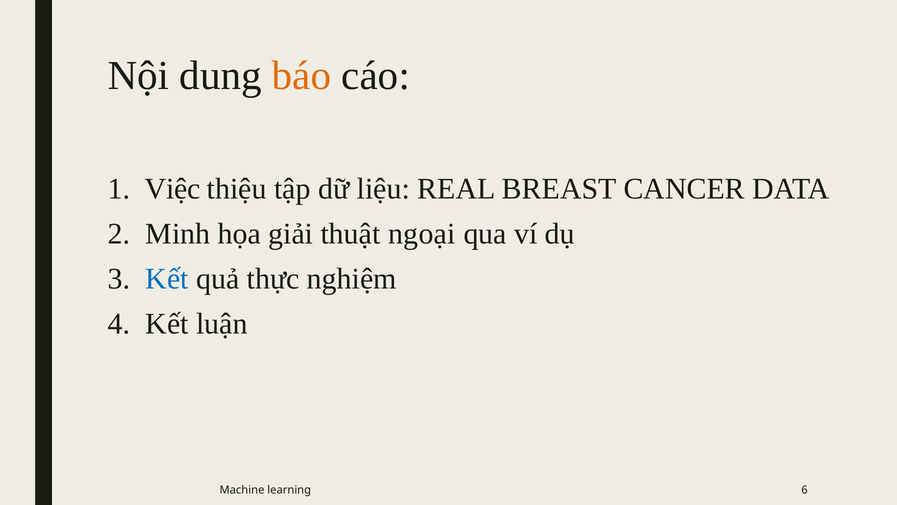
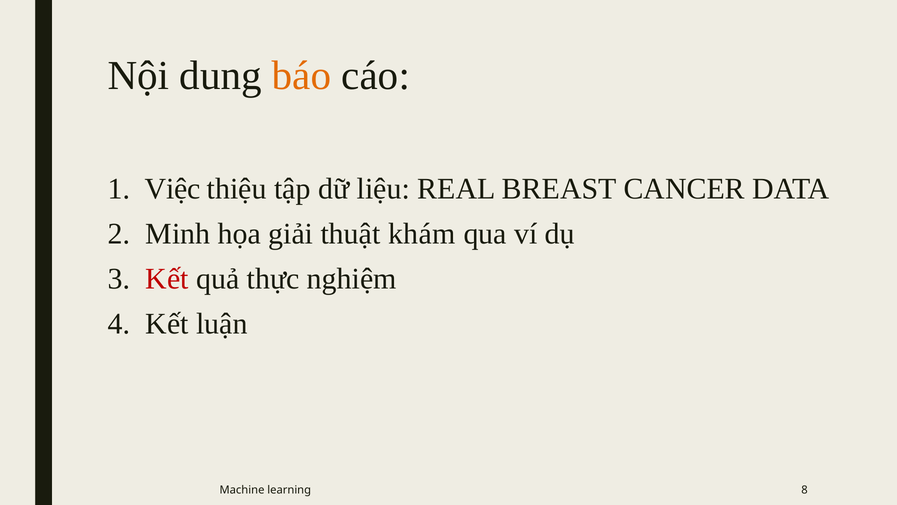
ngoại: ngoại -> khám (422, 234)
Kết colour: blue -> red (167, 279)
6: 6 -> 8 (804, 490)
